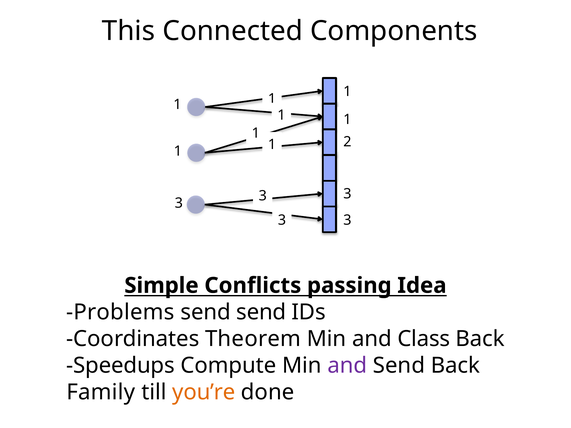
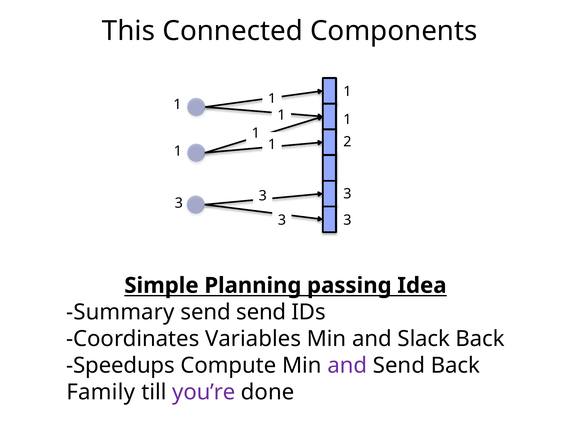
Conflicts: Conflicts -> Planning (253, 286)
Problems: Problems -> Summary (120, 312)
Theorem: Theorem -> Variables (253, 339)
Class: Class -> Slack (424, 339)
you’re colour: orange -> purple (204, 392)
